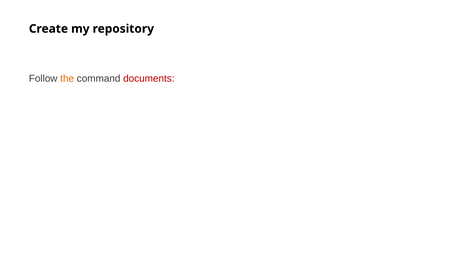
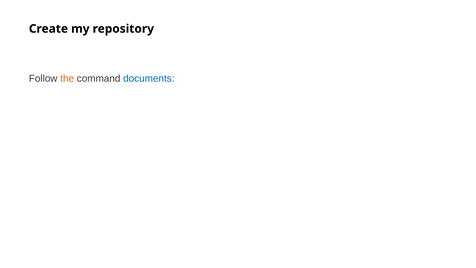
documents colour: red -> blue (149, 78)
